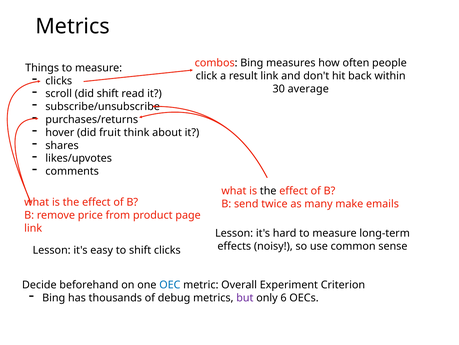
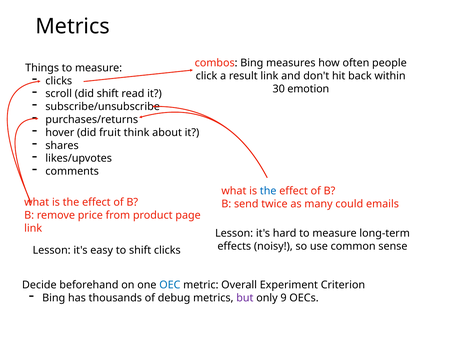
average: average -> emotion (308, 89)
the colour: black -> blue (268, 191)
make: make -> could (349, 204)
6: 6 -> 9 (284, 297)
